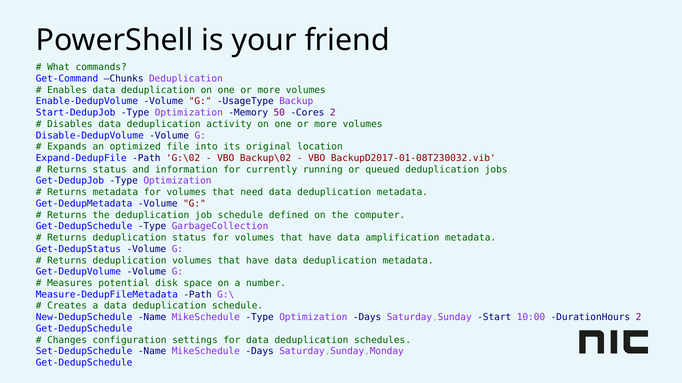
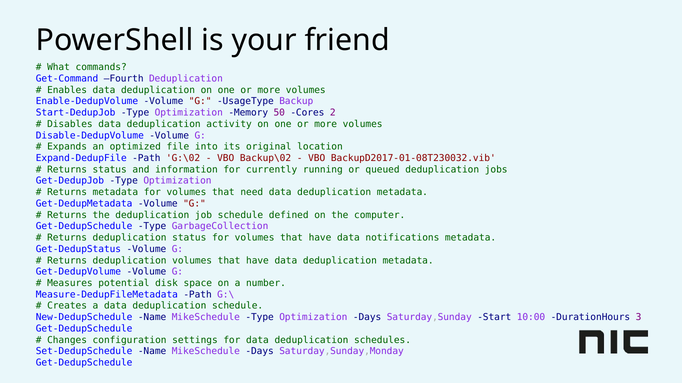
Chunks: Chunks -> Fourth (124, 79)
amplification: amplification -> notifications (402, 238)
DurationHours 2: 2 -> 3 (639, 318)
